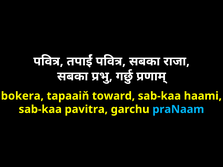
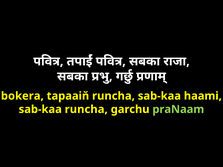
tapaaiň toward: toward -> runcha (113, 96)
sab-kaa pavitra: pavitra -> runcha (86, 109)
praNaam colour: light blue -> light green (178, 109)
